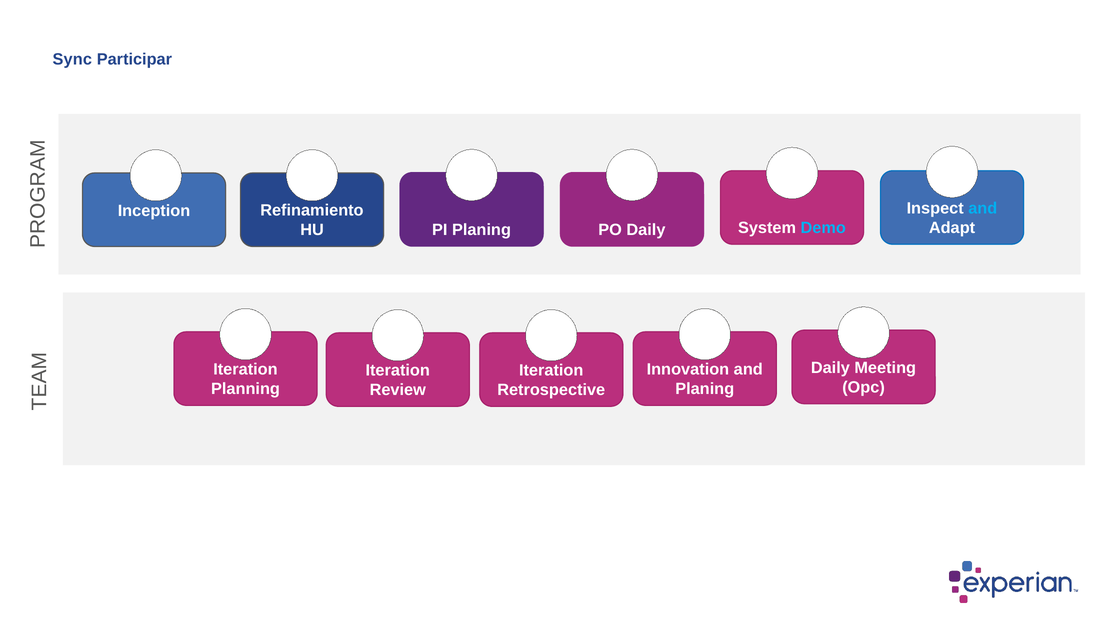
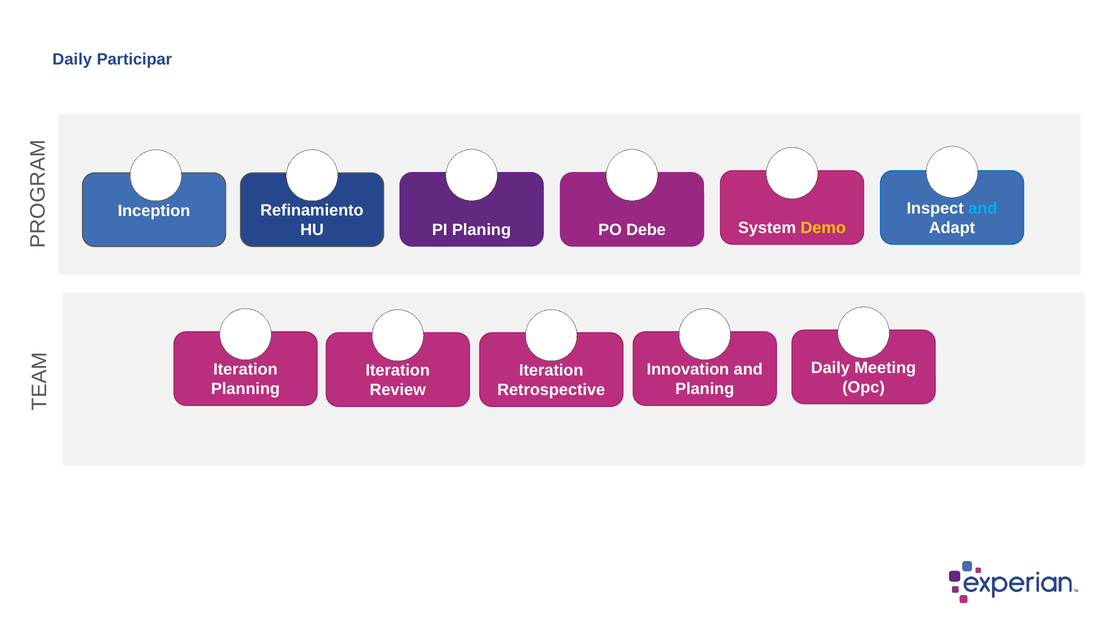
Sync: Sync -> Daily (72, 59)
Demo colour: light blue -> yellow (823, 228)
PO Daily: Daily -> Debe (646, 230)
